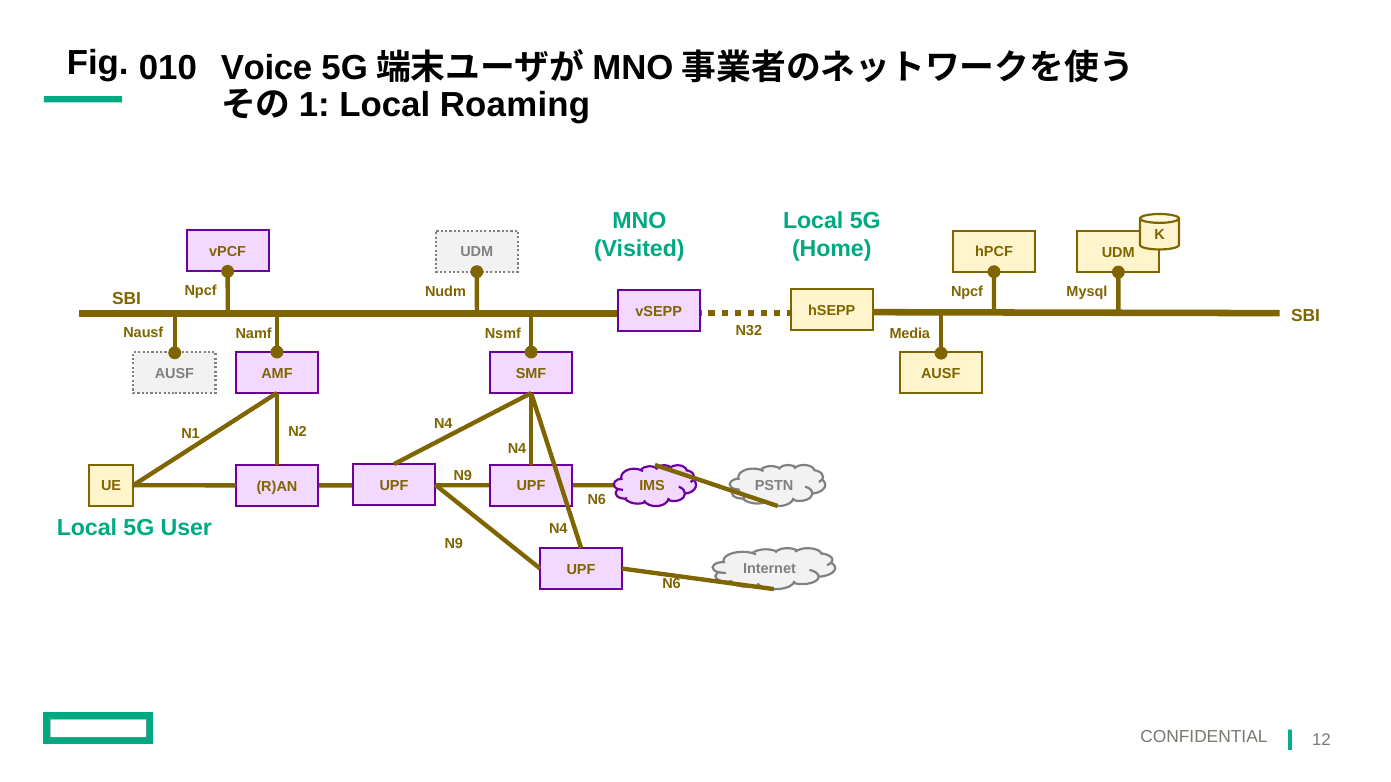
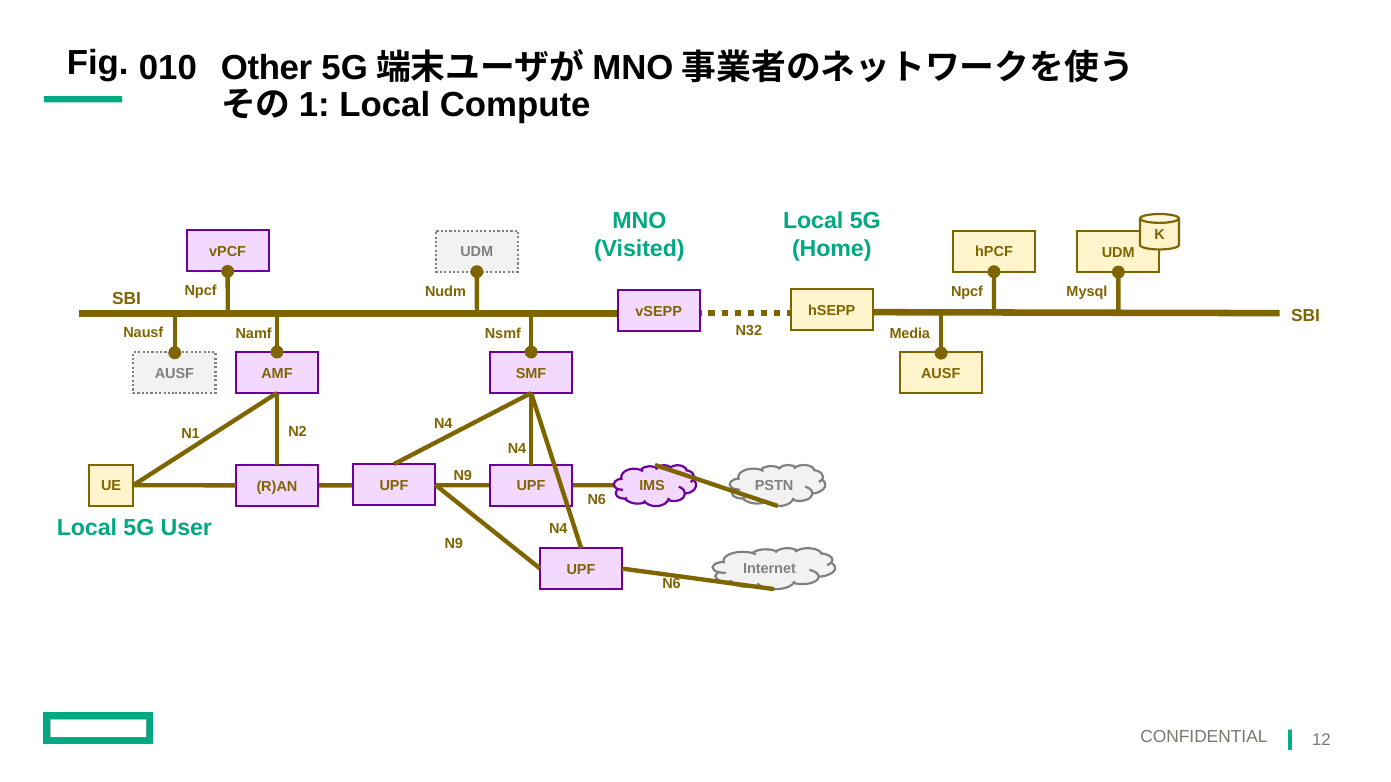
Voice: Voice -> Other (267, 68)
Roaming: Roaming -> Compute (515, 105)
